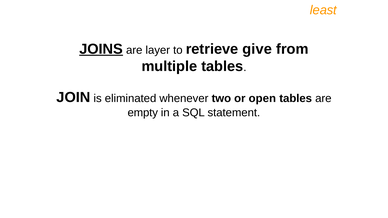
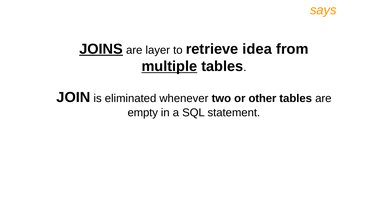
least: least -> says (323, 10)
give: give -> idea (257, 49)
multiple underline: none -> present (169, 66)
open: open -> other (262, 99)
